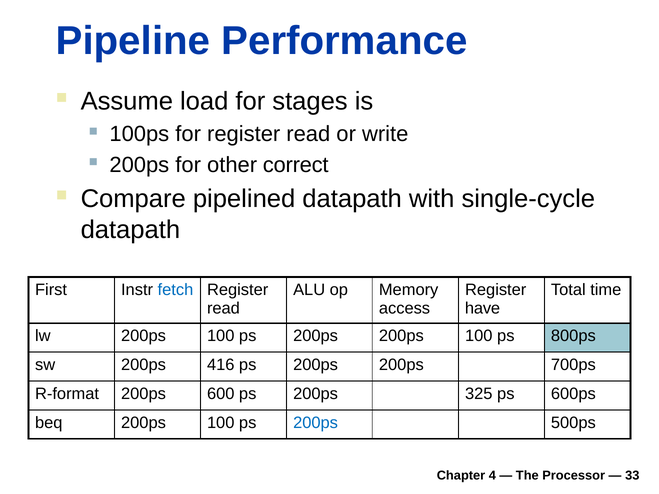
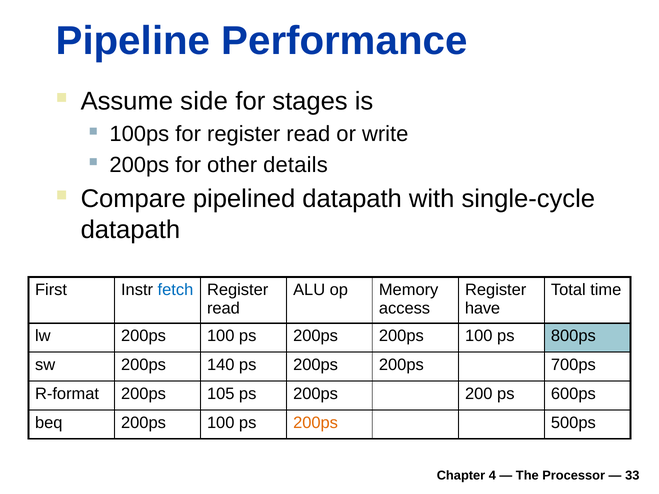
load: load -> side (204, 102)
correct: correct -> details (295, 165)
416: 416 -> 140 (221, 365)
600: 600 -> 105 (221, 394)
325: 325 -> 200 (479, 394)
200ps colour: blue -> orange (316, 423)
